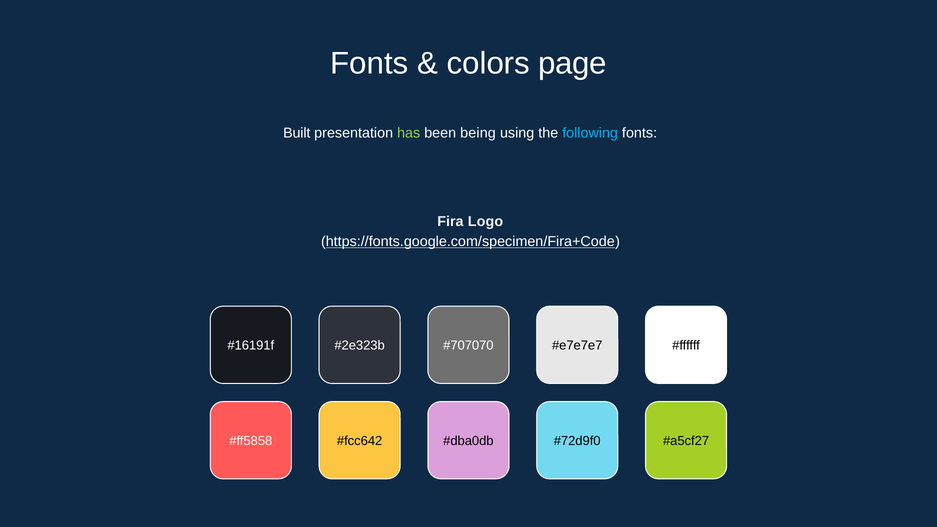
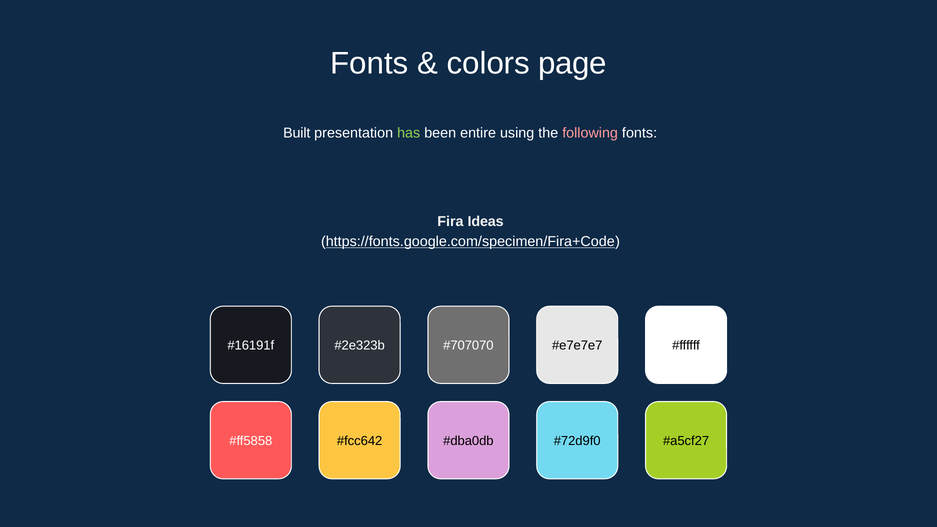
being: being -> entire (478, 133)
following colour: light blue -> pink (590, 133)
Logo: Logo -> Ideas (486, 222)
